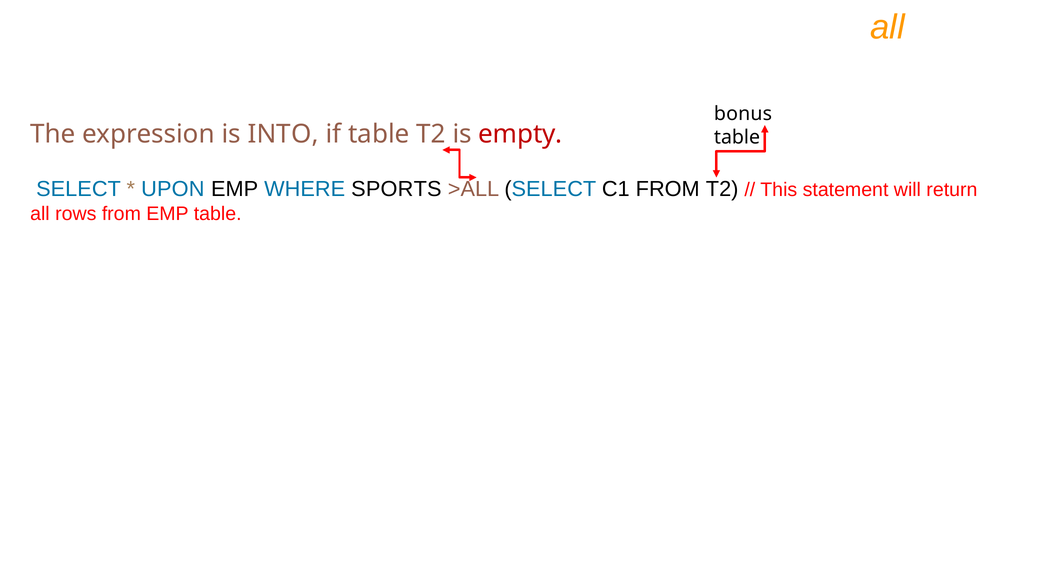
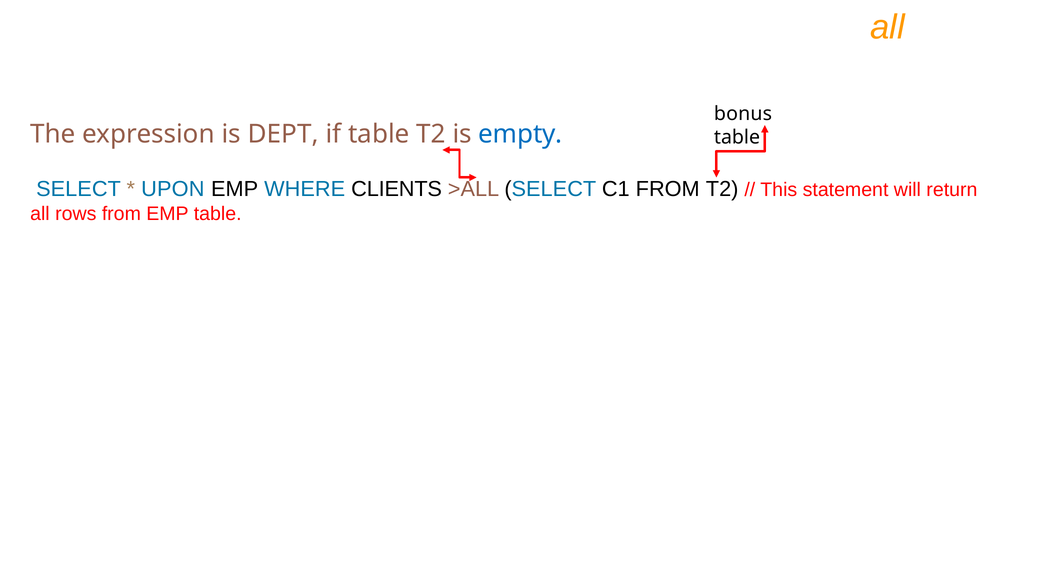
INTO: INTO -> DEPT (283, 134)
empty colour: red -> blue (520, 134)
SPORTS: SPORTS -> CLIENTS (397, 189)
